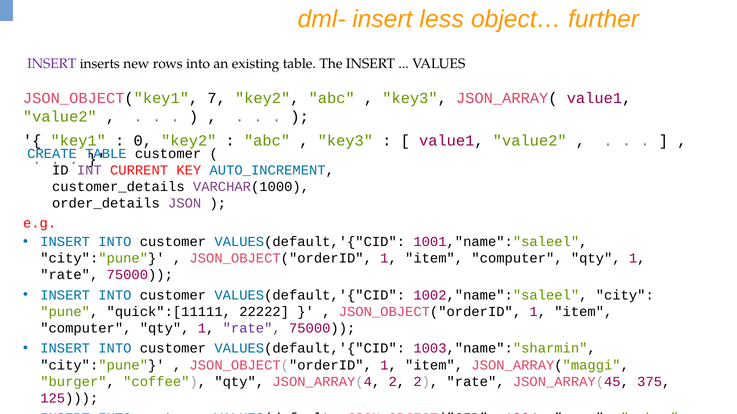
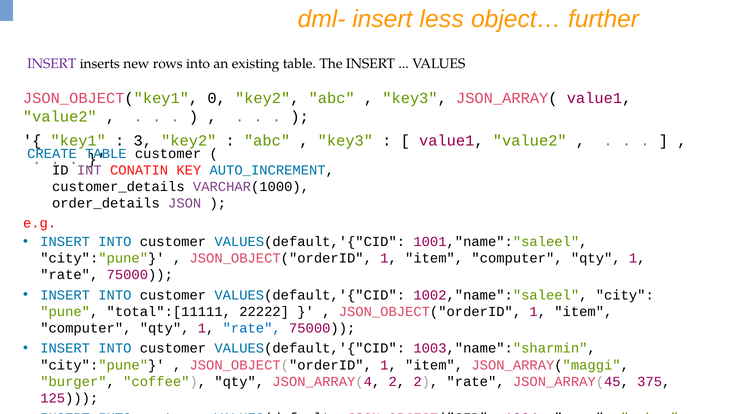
7: 7 -> 0 (217, 98)
0: 0 -> 3 (143, 141)
CURRENT: CURRENT -> CONATIN (139, 171)
quick":[11111: quick":[11111 -> total":[11111 (169, 312)
rate colour: purple -> blue (252, 329)
